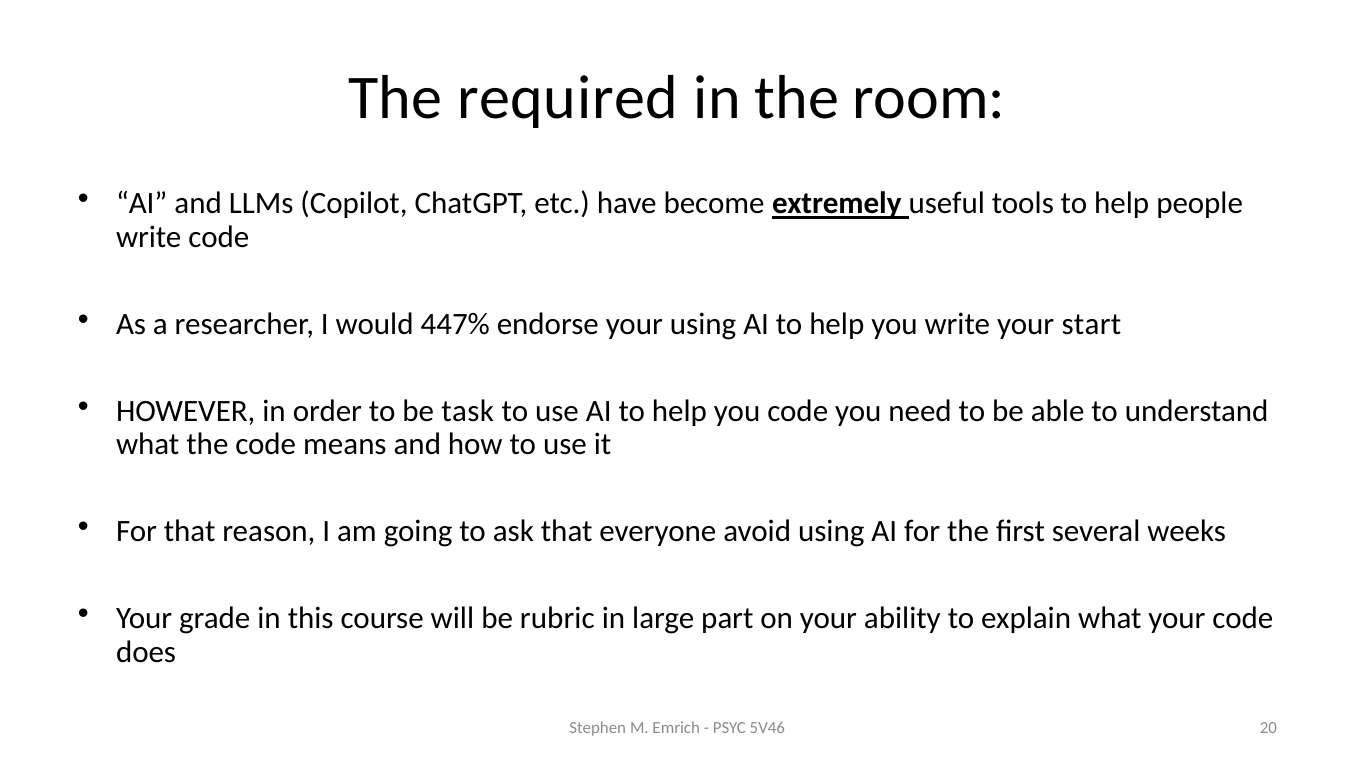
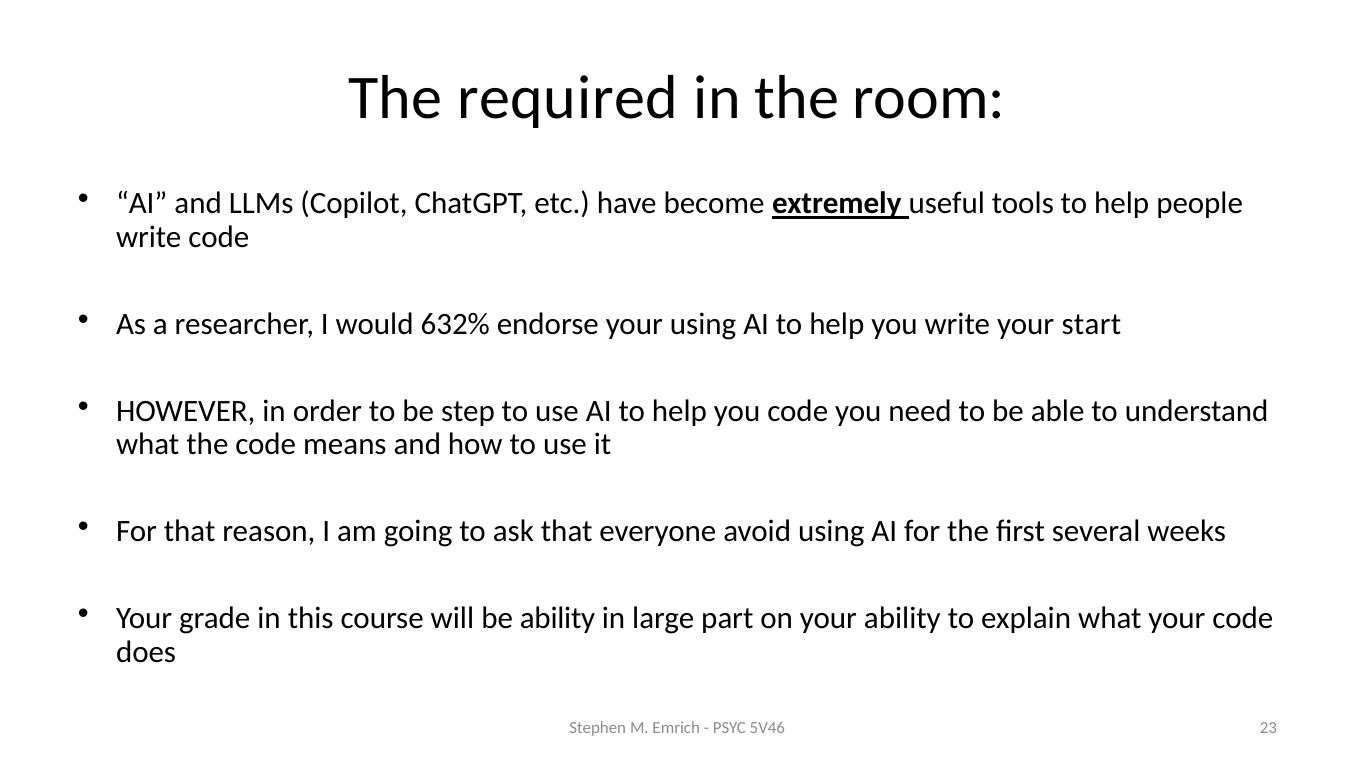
447%: 447% -> 632% (455, 324)
task: task -> step (468, 411)
be rubric: rubric -> ability (558, 619)
20: 20 -> 23 (1268, 728)
